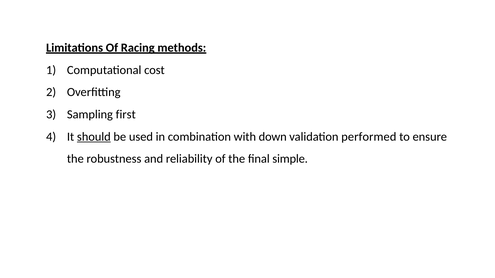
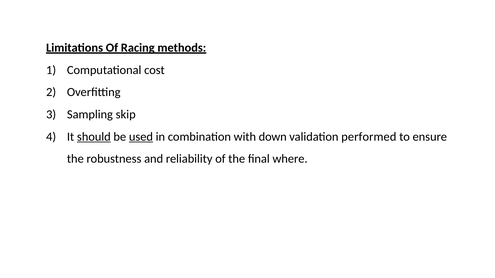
first: first -> skip (126, 115)
used underline: none -> present (141, 137)
simple: simple -> where (290, 159)
